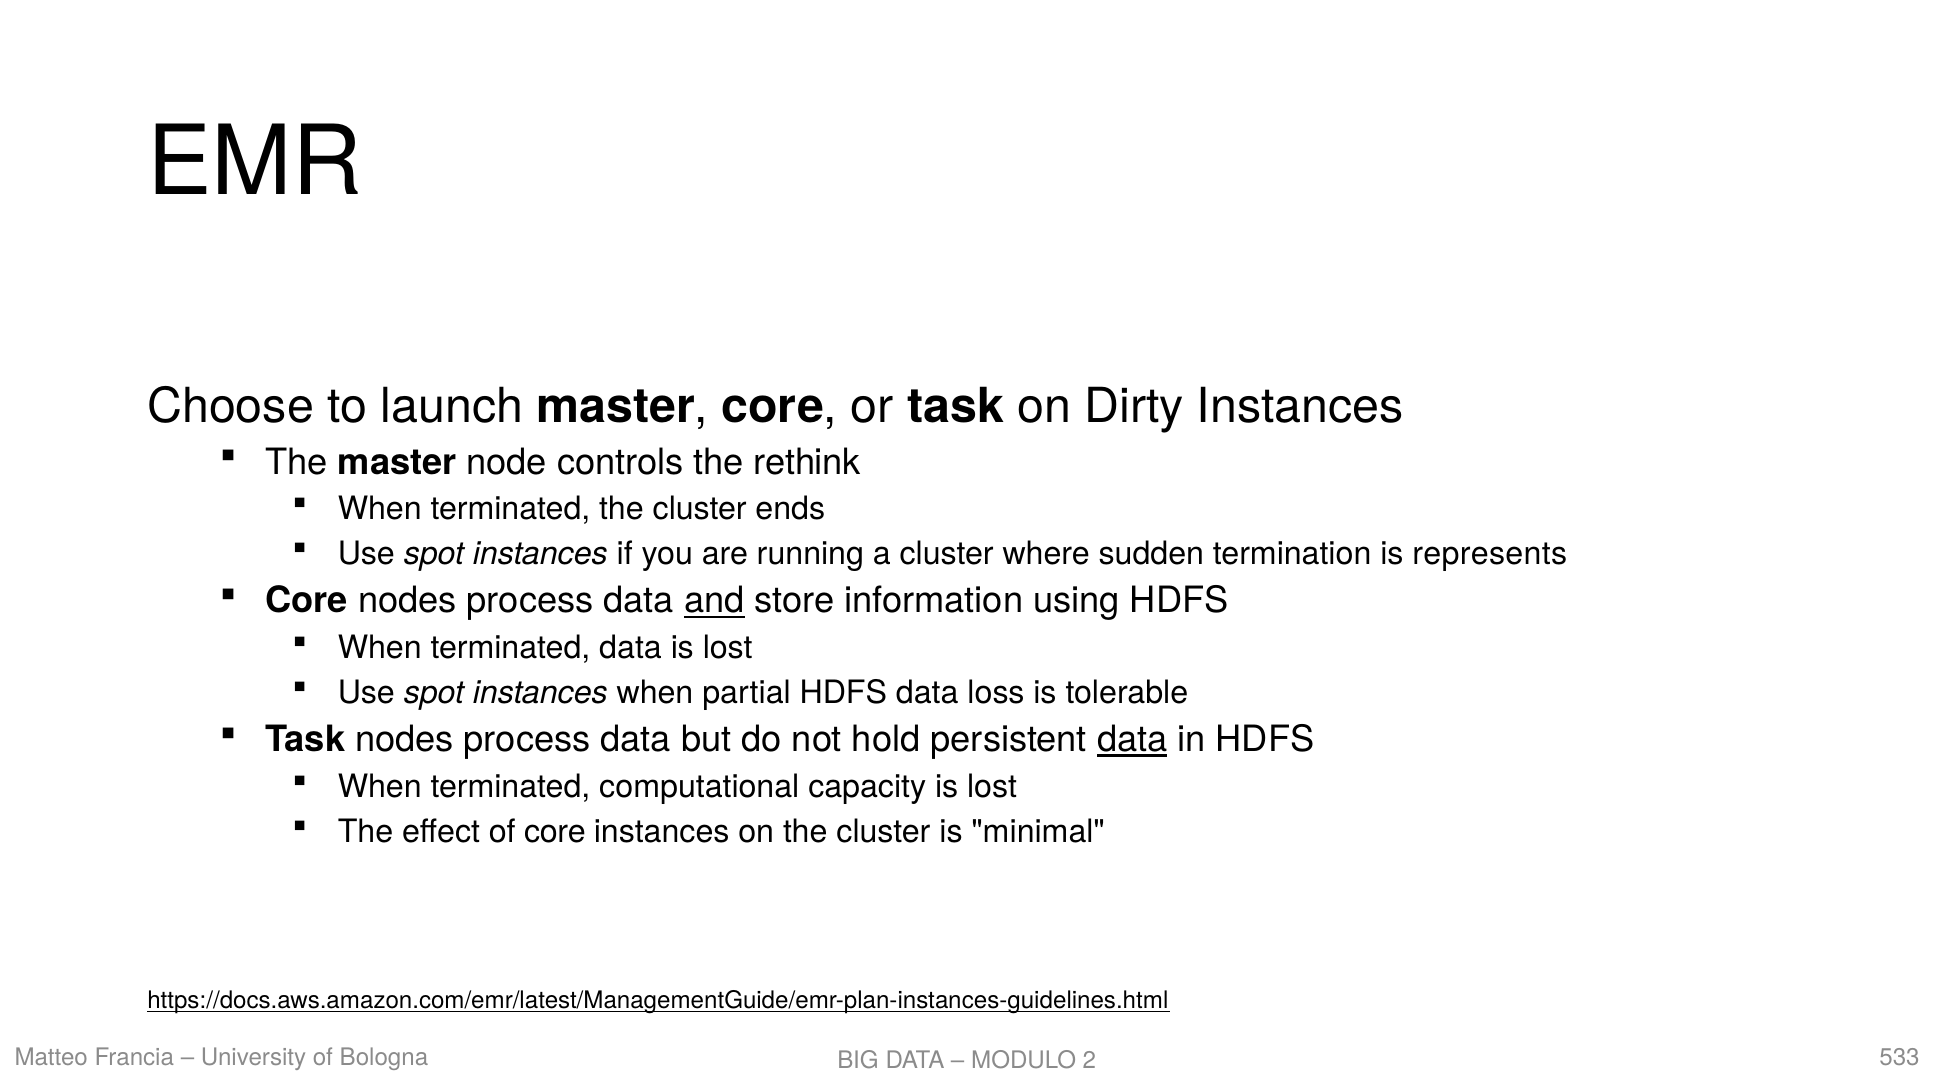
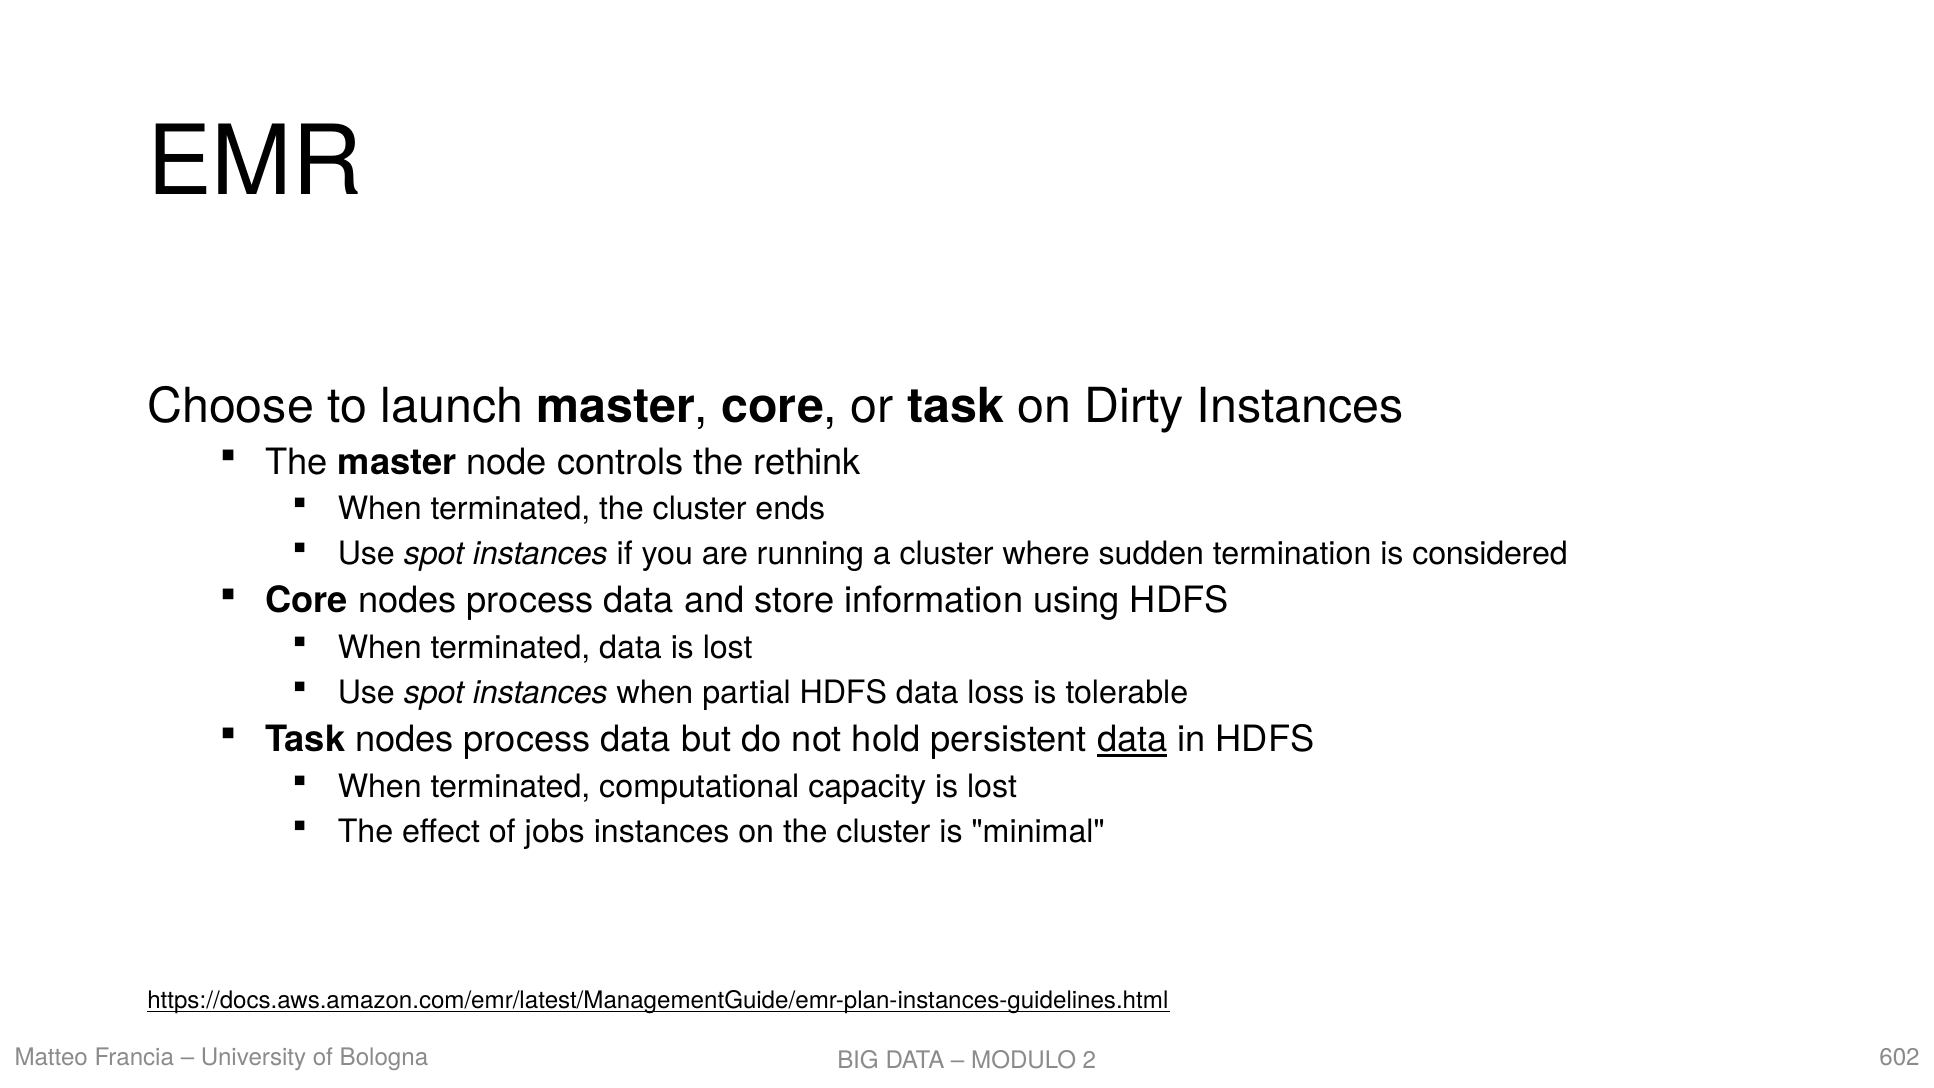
represents: represents -> considered (1490, 554)
and underline: present -> none (714, 601)
of core: core -> jobs (555, 832)
533: 533 -> 602 (1899, 1058)
